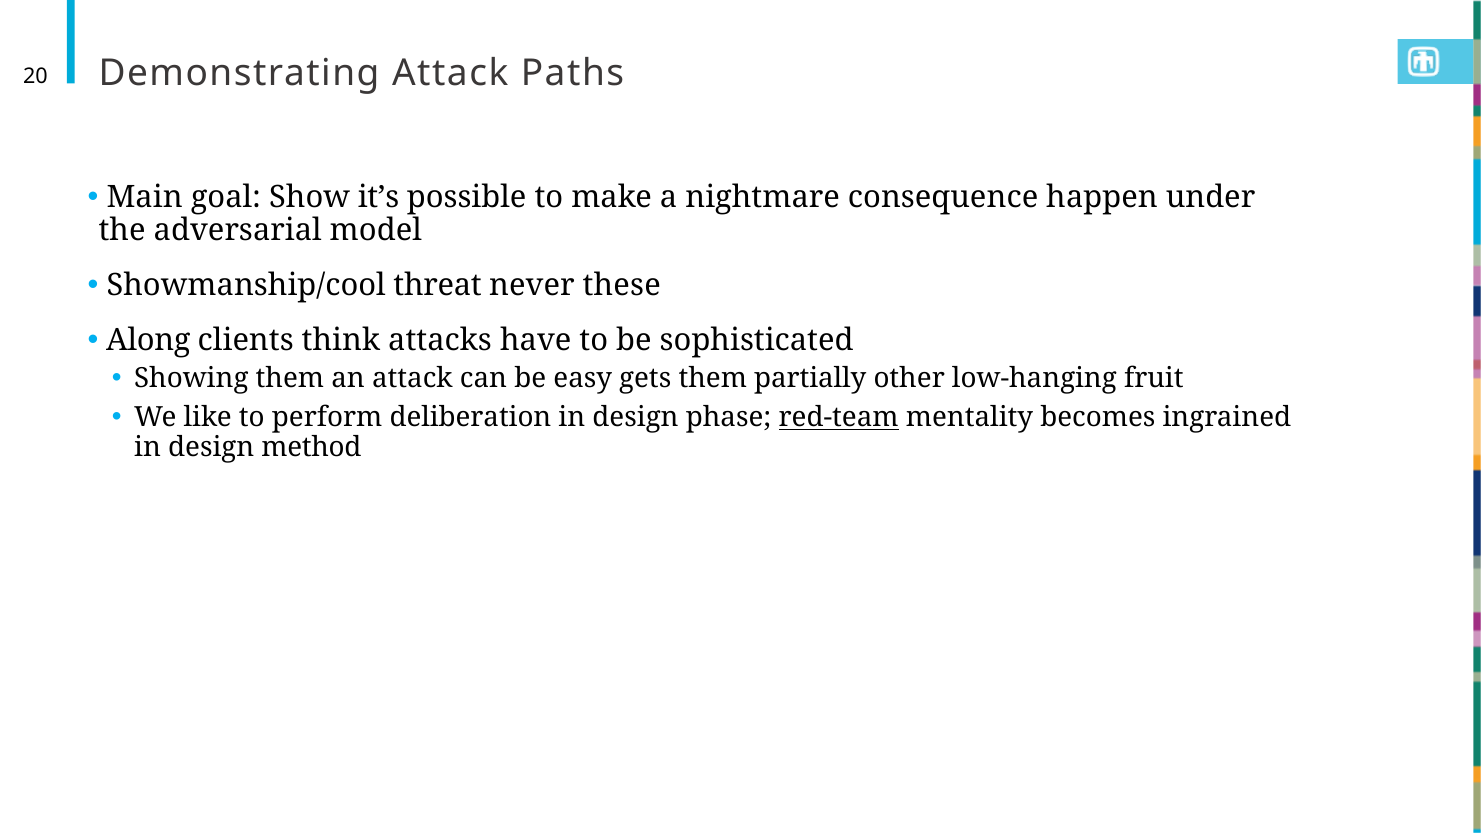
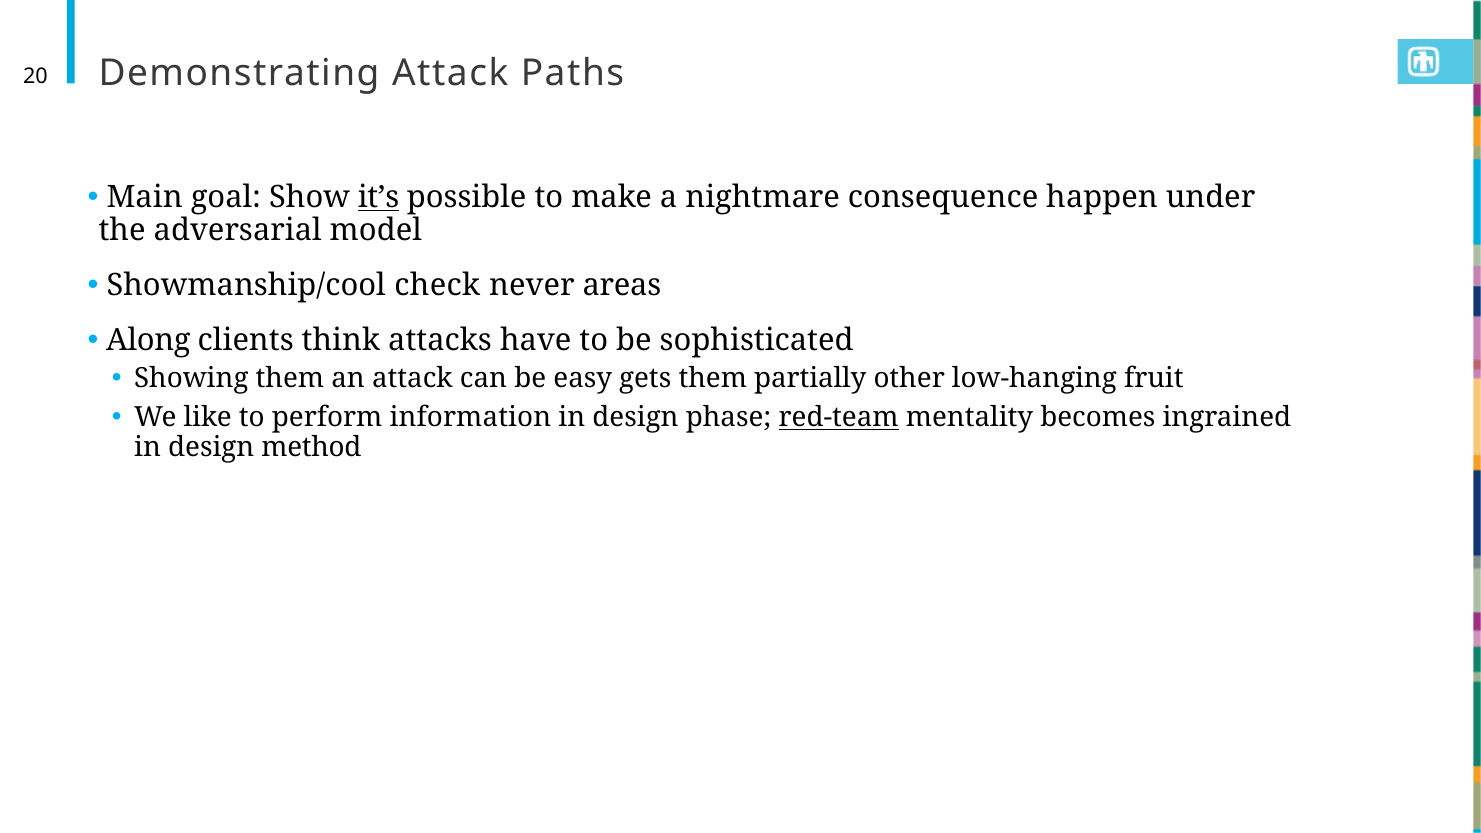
it’s underline: none -> present (379, 197)
threat: threat -> check (437, 285)
these: these -> areas (622, 285)
deliberation: deliberation -> information (470, 418)
